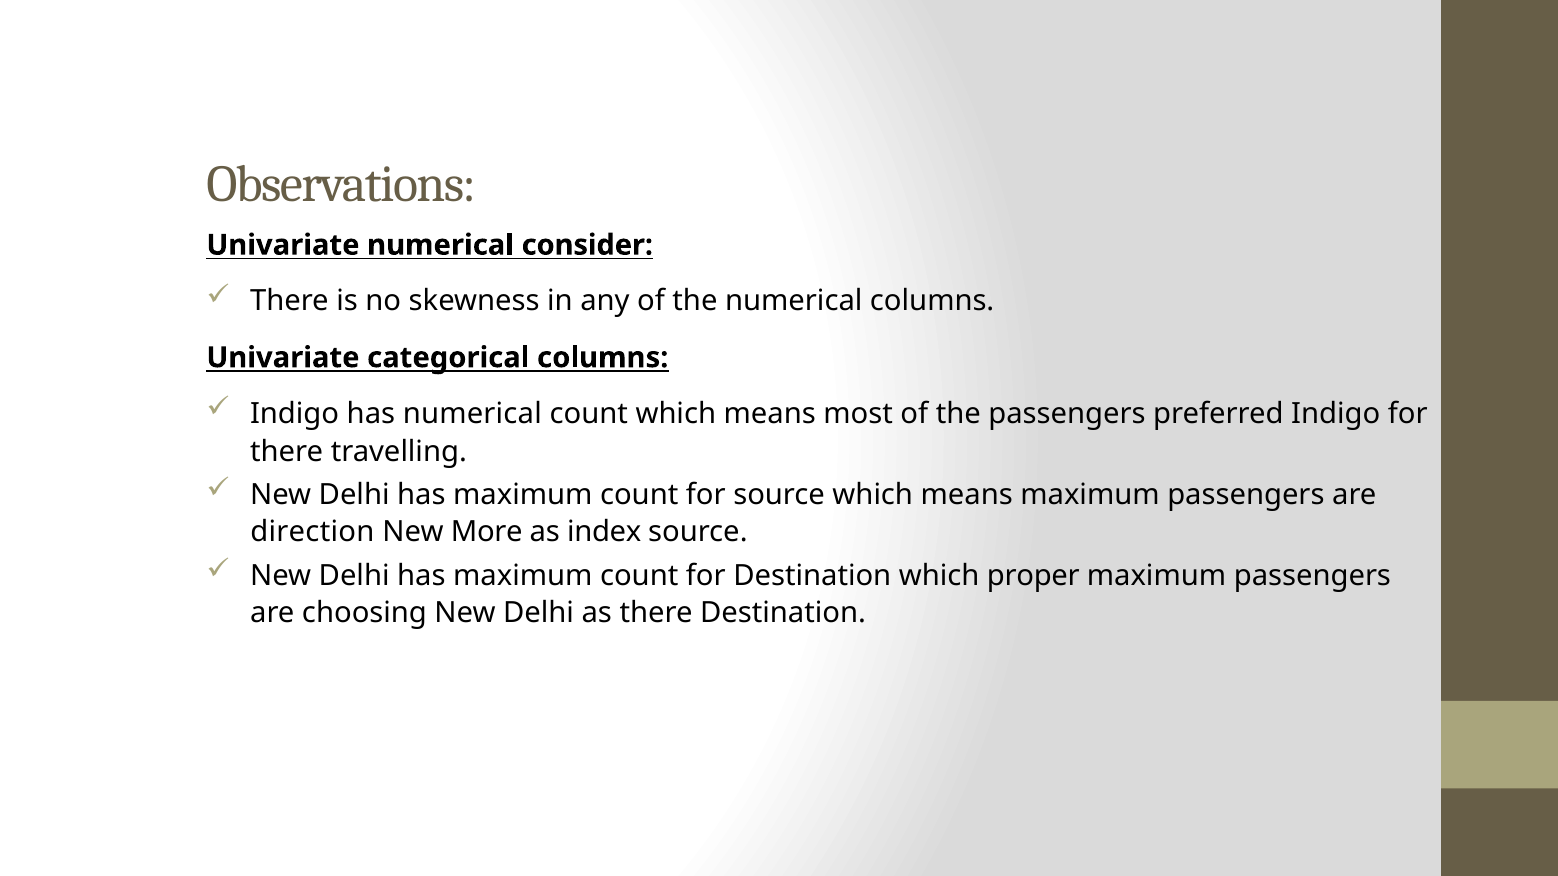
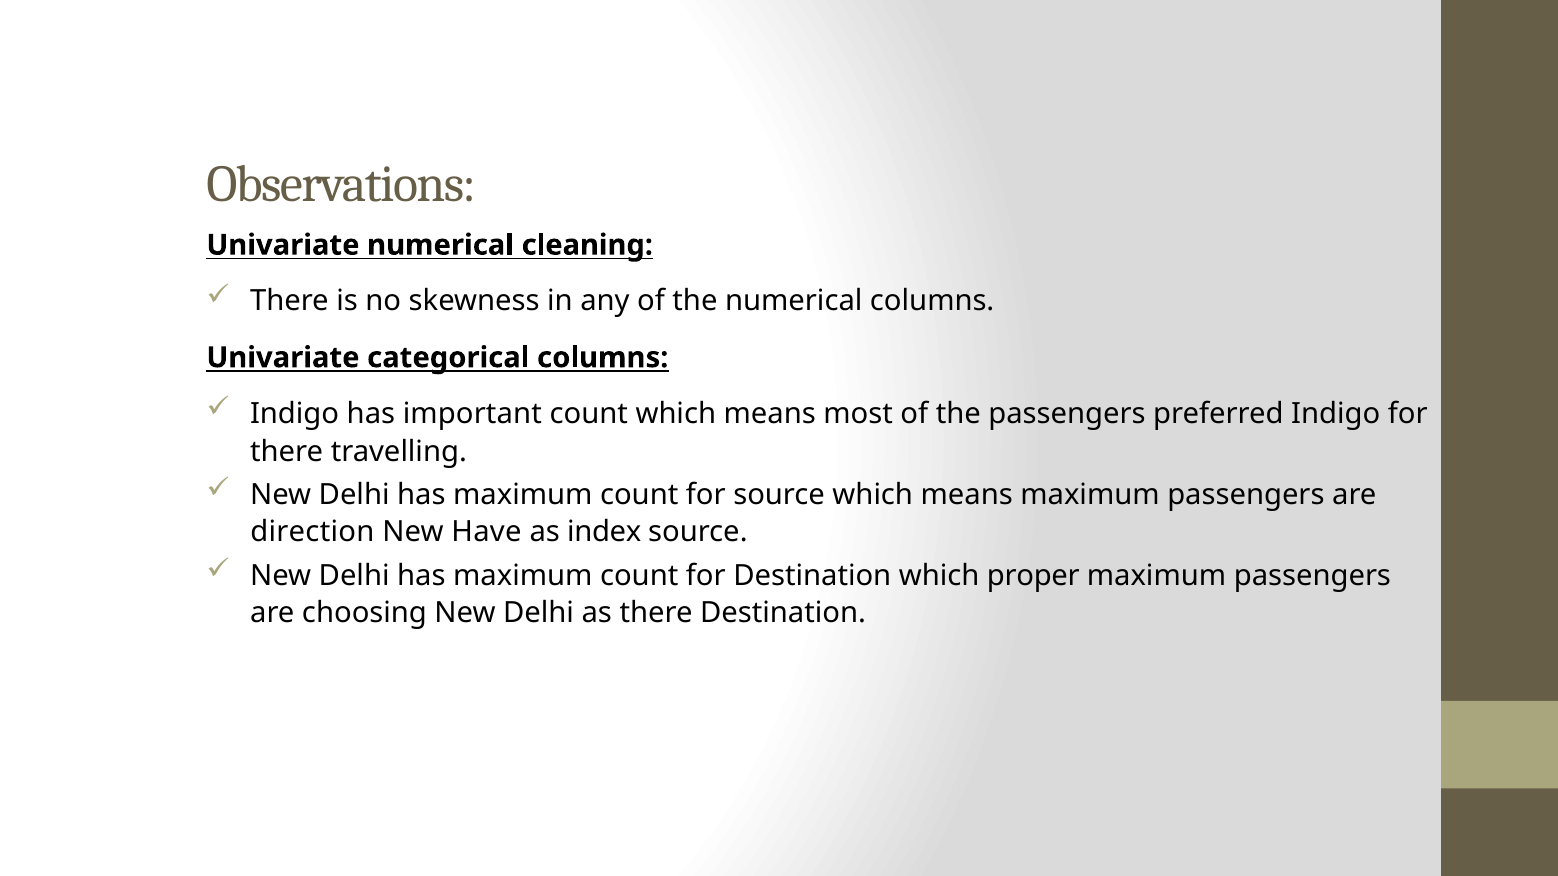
consider: consider -> cleaning (587, 245)
has numerical: numerical -> important (472, 414)
More: More -> Have (486, 533)
